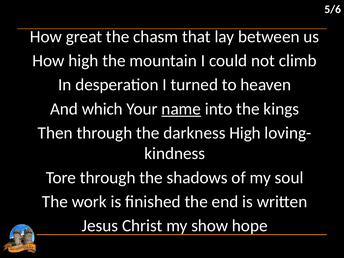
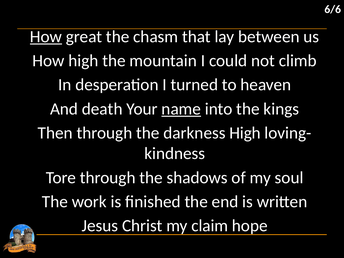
5/6: 5/6 -> 6/6 (333, 9)
How underline: none -> present (46, 37)
which: which -> death (102, 109)
show: show -> claim (210, 226)
